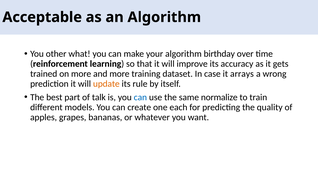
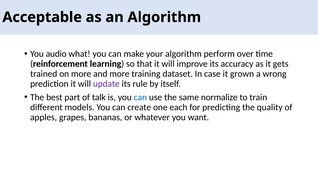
other: other -> audio (56, 54)
birthday: birthday -> perform (219, 54)
arrays: arrays -> grown (242, 74)
update colour: orange -> purple (106, 84)
